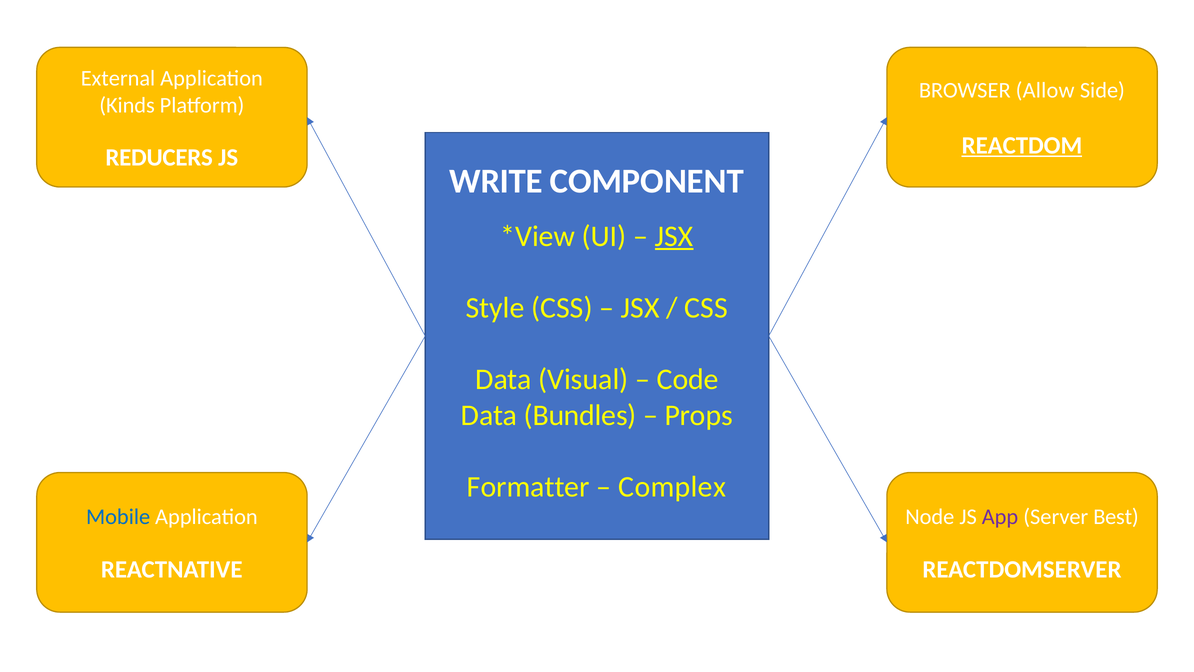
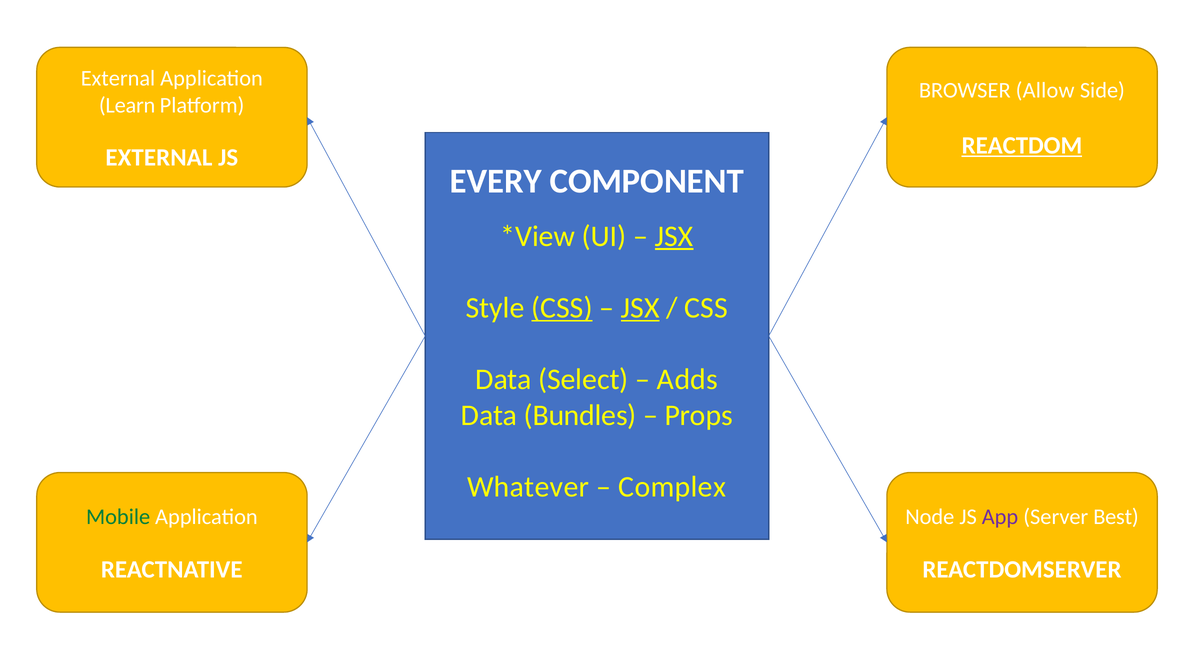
Kinds: Kinds -> Learn (127, 105)
REDUCERS: REDUCERS -> EXTERNAL (159, 158)
WRITE: WRITE -> EVERY (496, 181)
CSS underline: none -> present (562, 308)
JSX underline: none -> present (640, 308)
Visual: Visual -> Select (583, 379)
Code: Code -> Adds (688, 379)
Formatter: Formatter -> Whatever (528, 487)
Mobile colour: blue -> green (118, 517)
